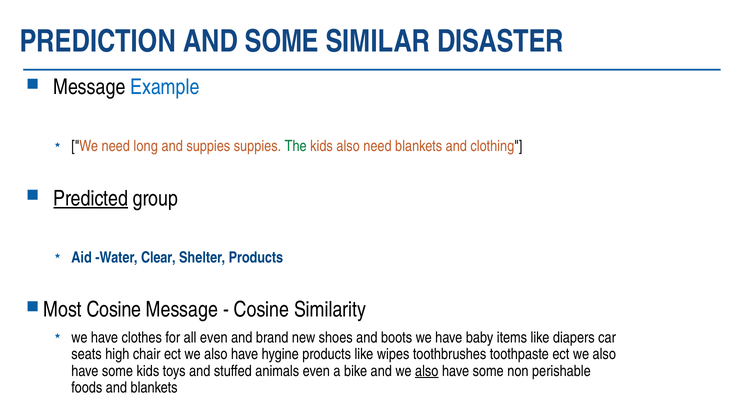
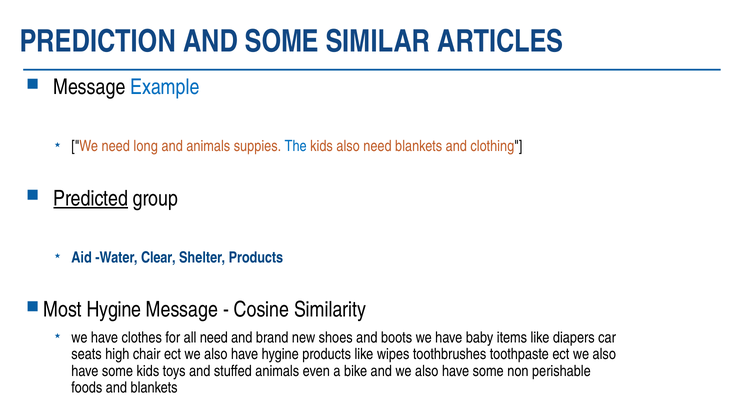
DISASTER: DISASTER -> ARTICLES (500, 42)
and suppies: suppies -> animals (208, 146)
The colour: green -> blue (296, 146)
Cosine: Cosine -> Hygine (114, 310)
all even: even -> need (214, 338)
also underline: present -> none (427, 371)
